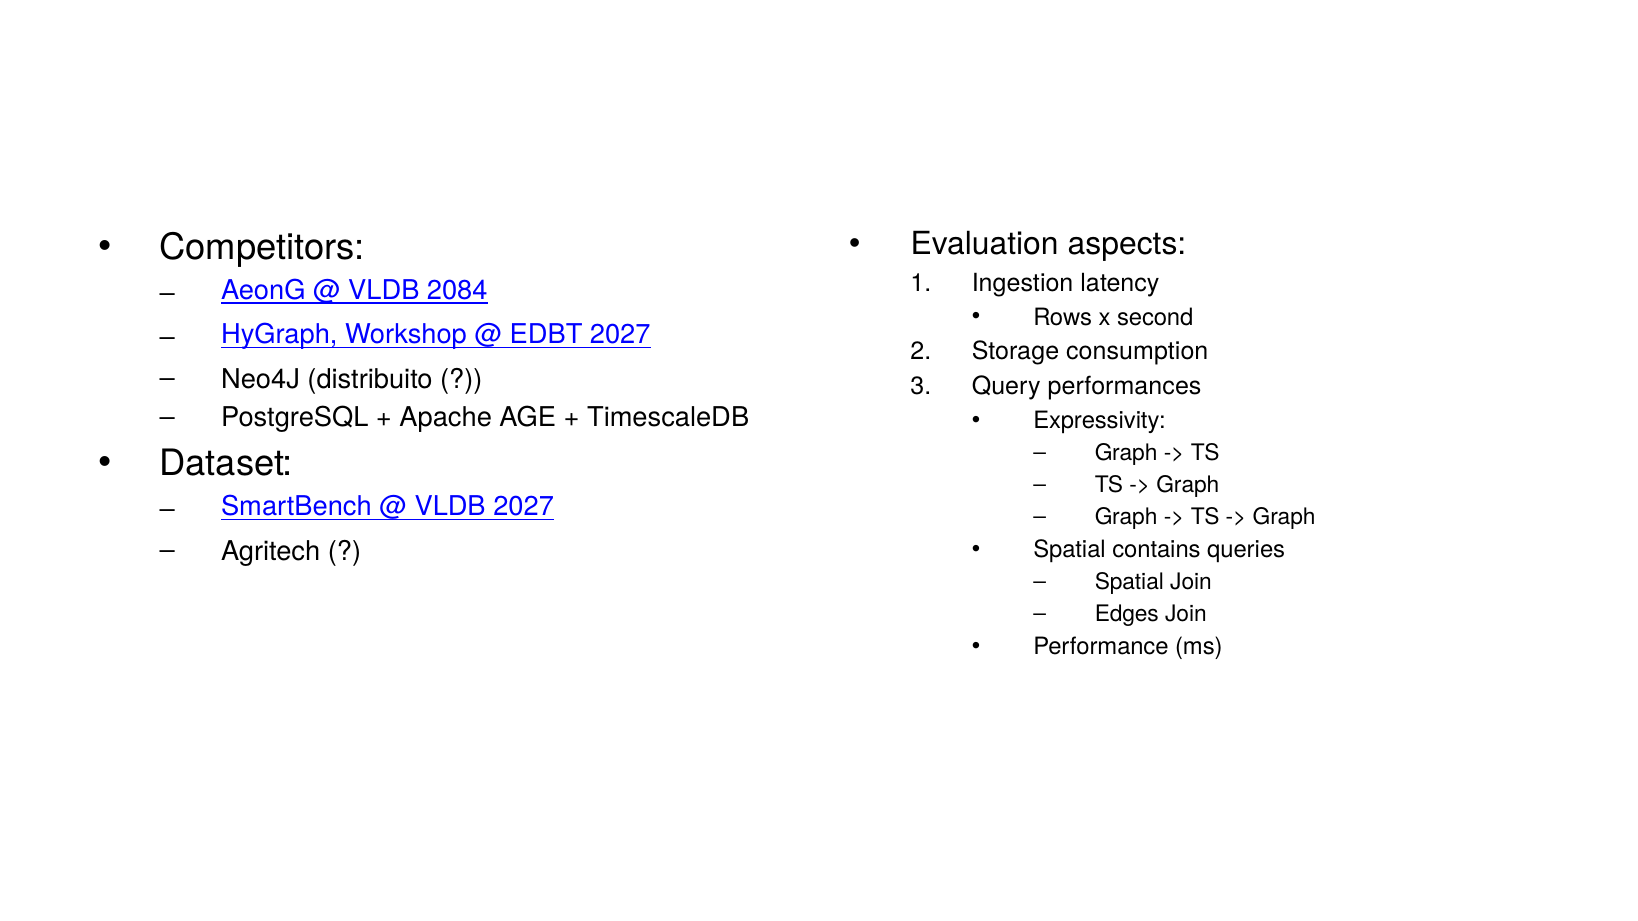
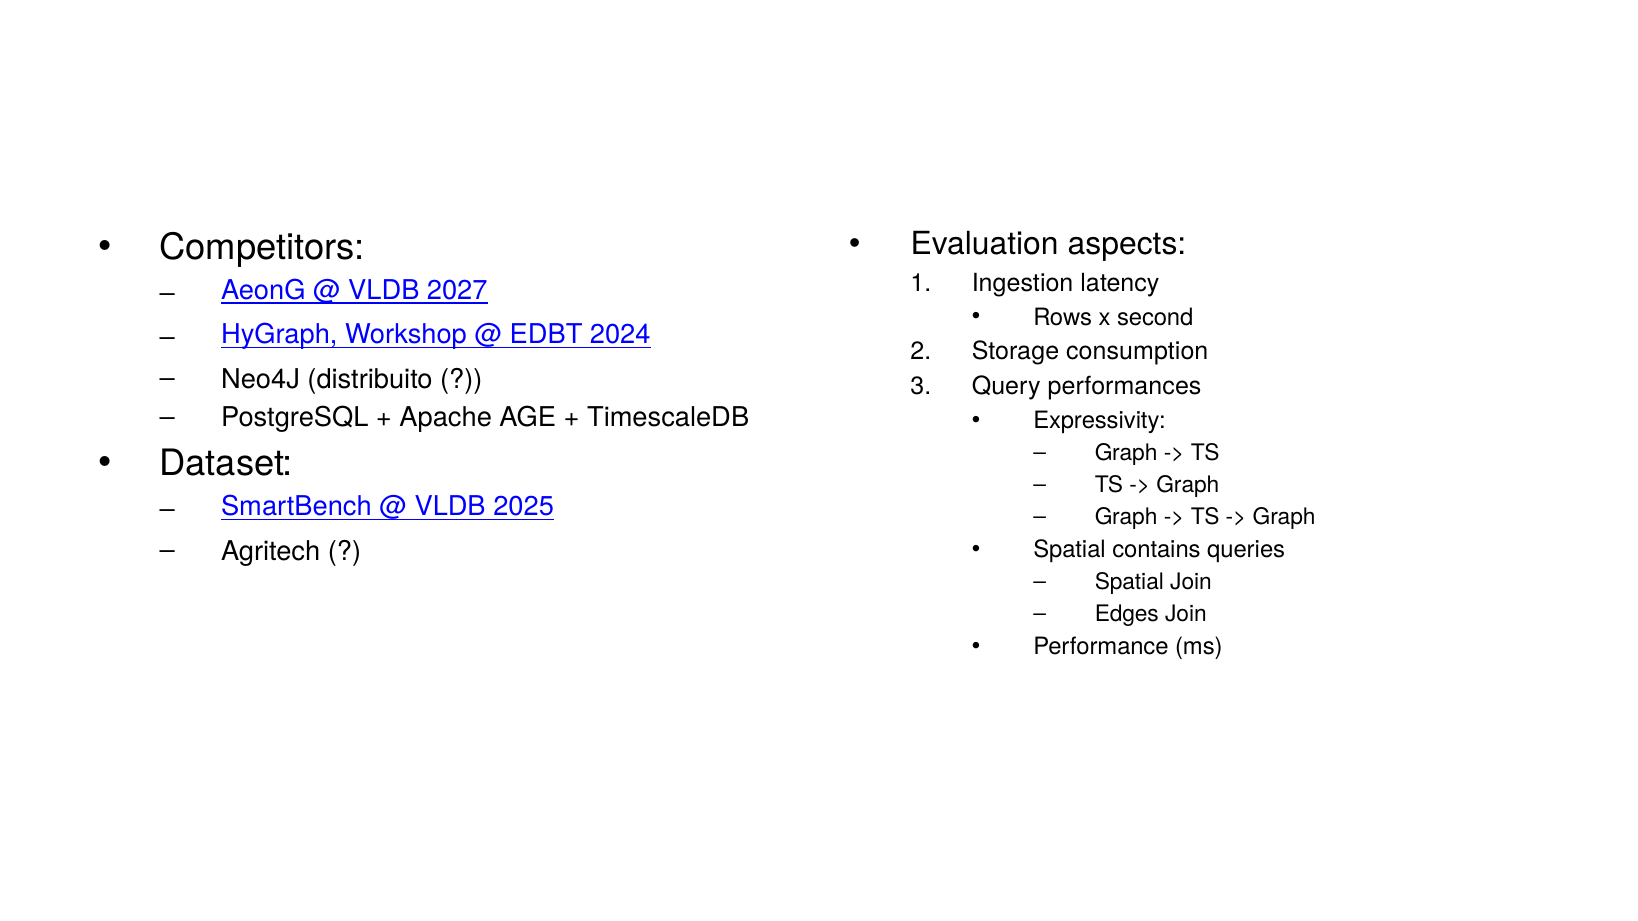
2084: 2084 -> 2027 (457, 291)
EDBT 2027: 2027 -> 2024 (620, 335)
VLDB 2027: 2027 -> 2025 (524, 507)
